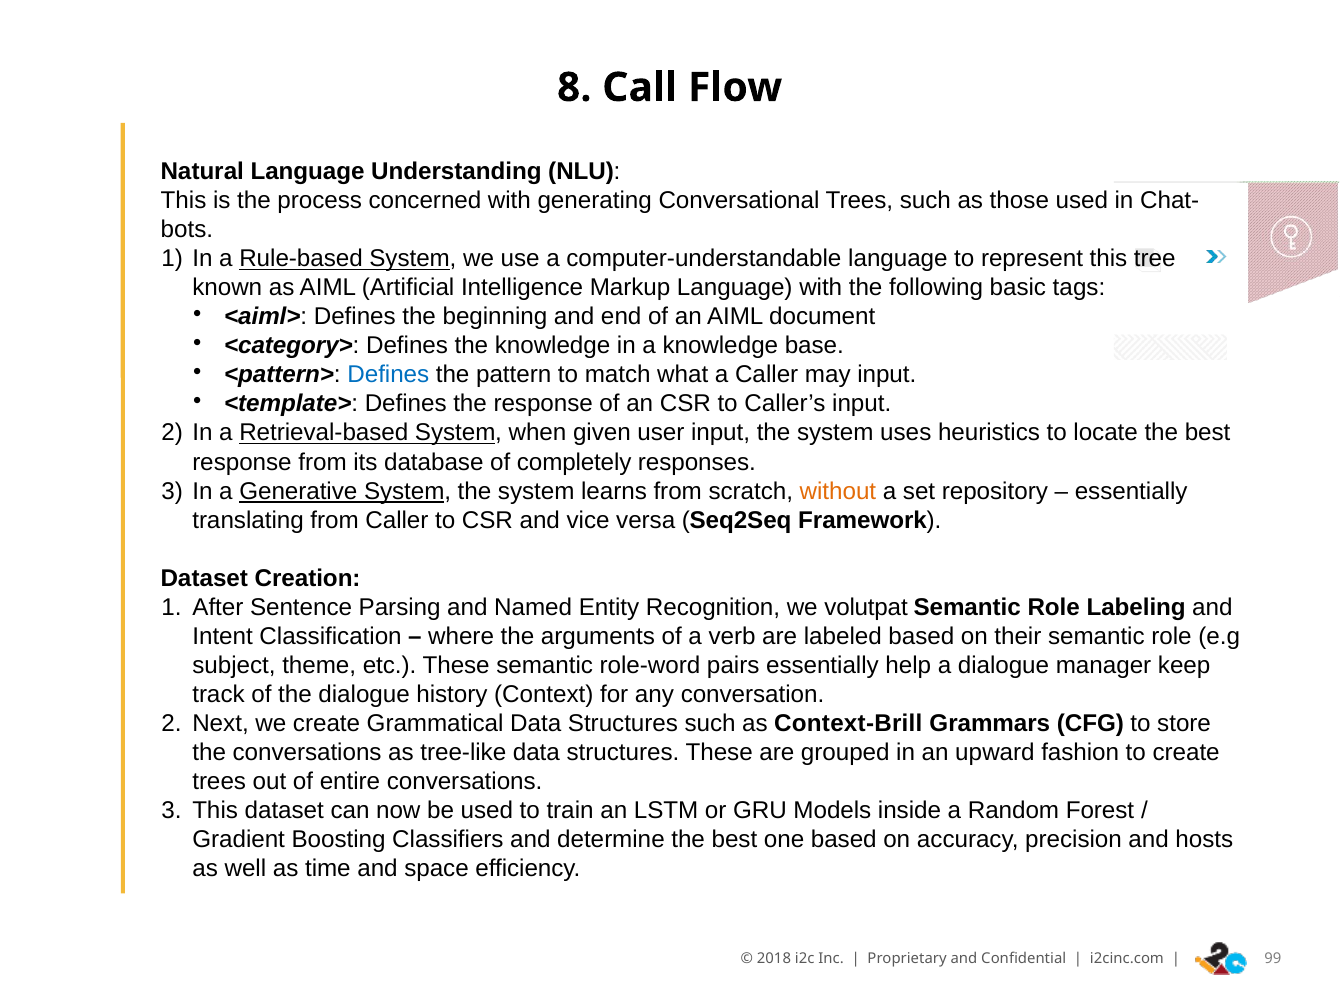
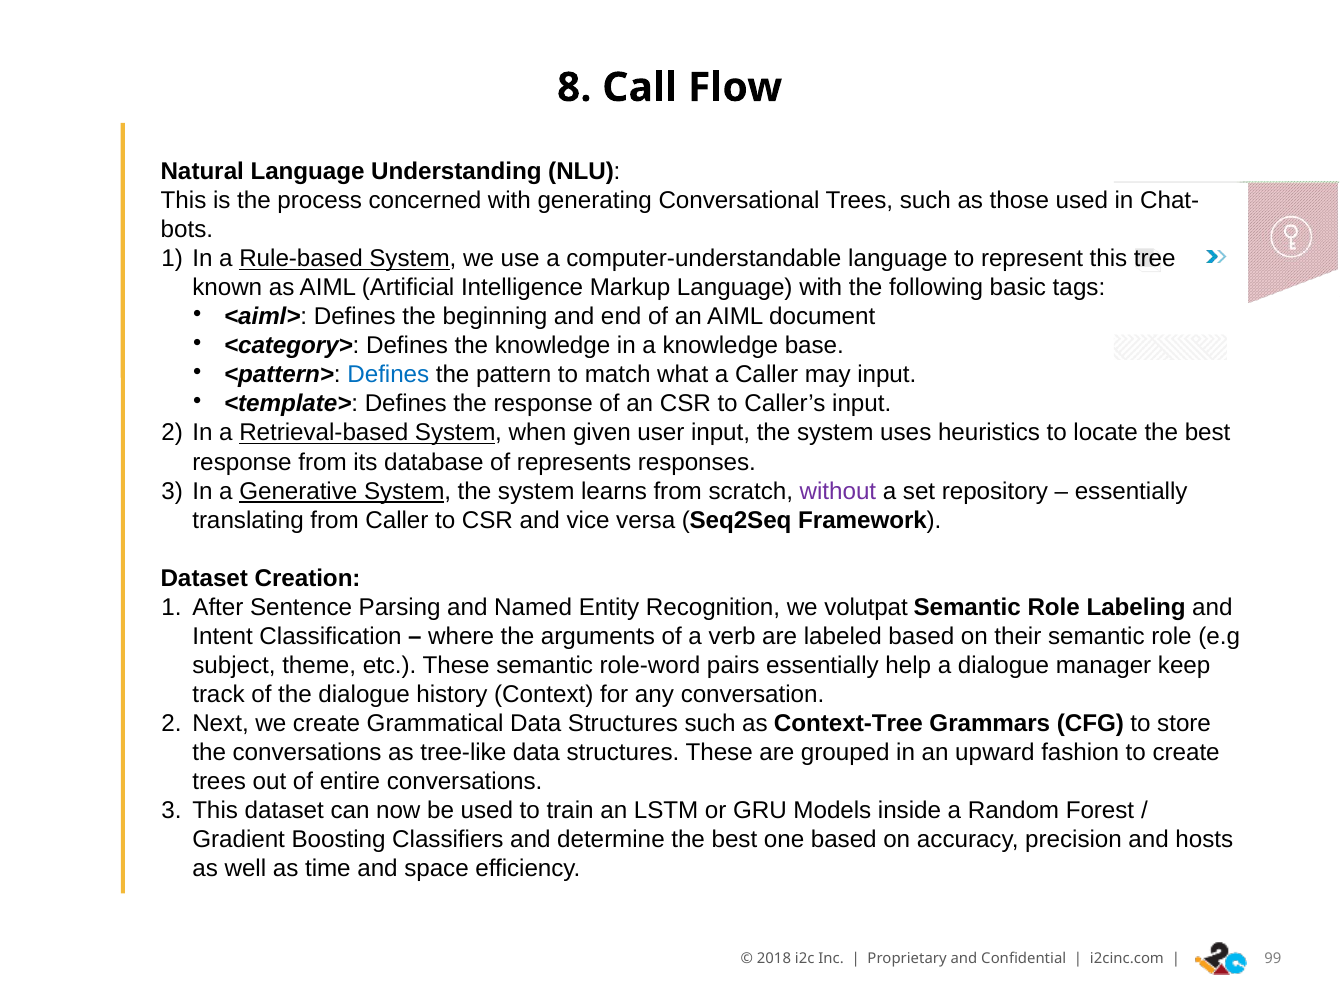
completely: completely -> represents (574, 462)
without colour: orange -> purple (838, 491)
Context-Brill: Context-Brill -> Context-Tree (848, 724)
